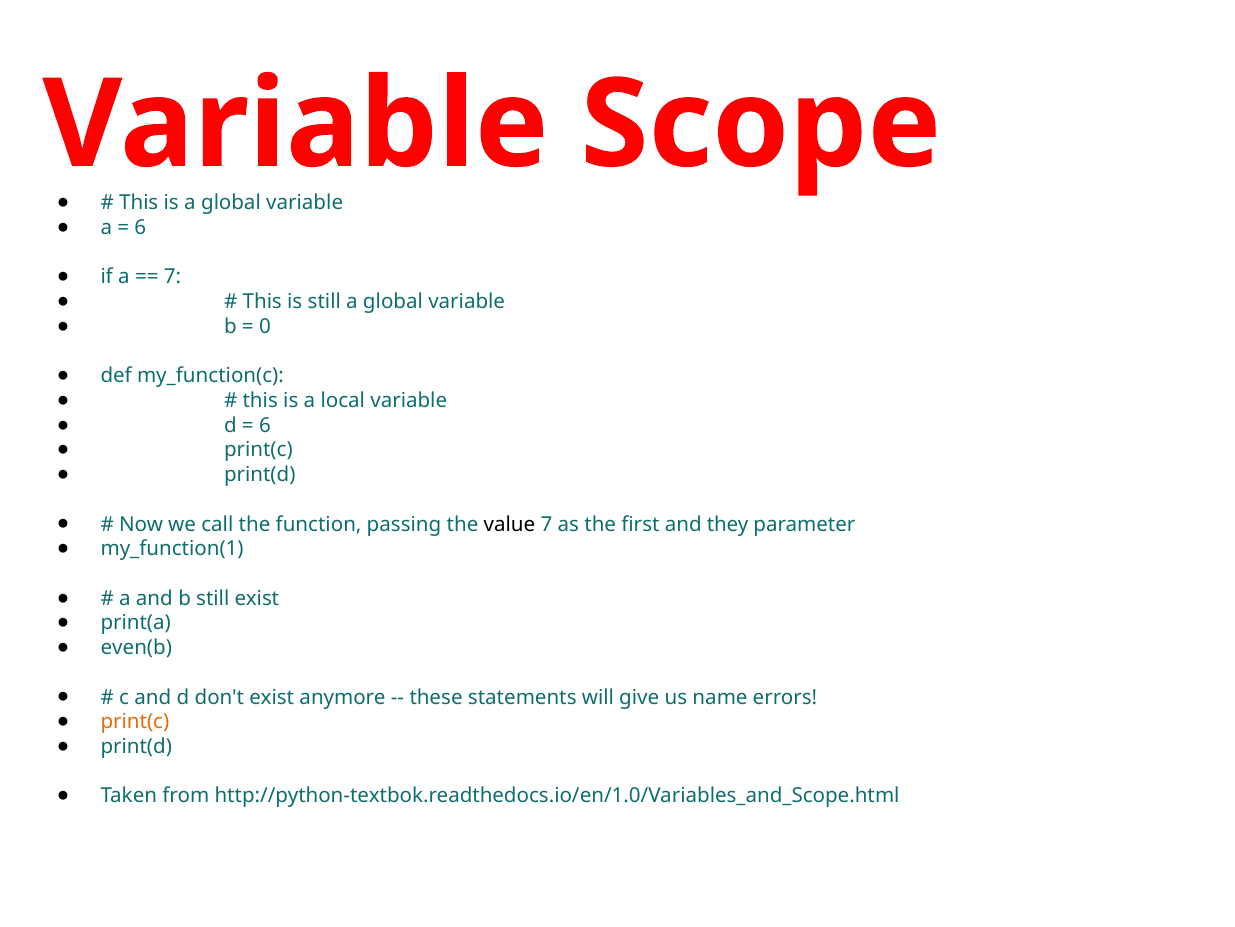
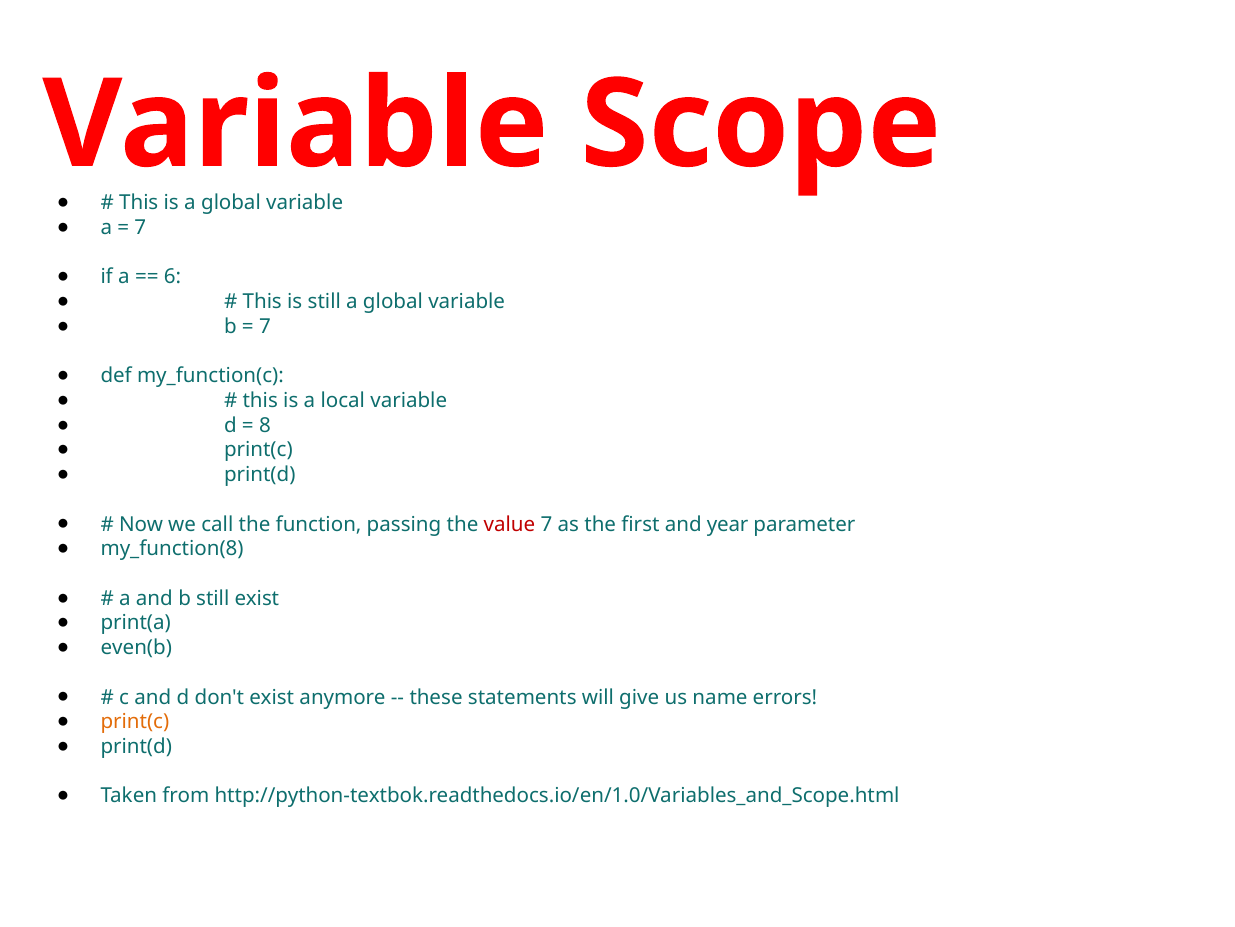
6: 6 -> 7 (140, 227)
7: 7 -> 6 (173, 277)
0: 0 -> 7 (265, 326)
6: 6 -> 8 (265, 425)
value colour: black -> red (509, 524)
they: they -> year (728, 524)
my_function(1: my_function(1 -> my_function(8 (172, 549)
